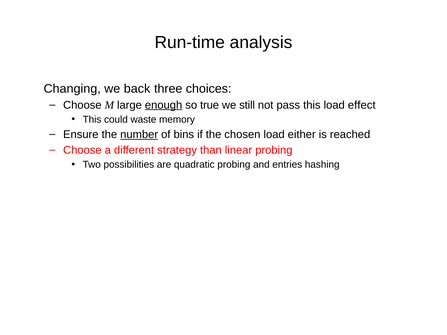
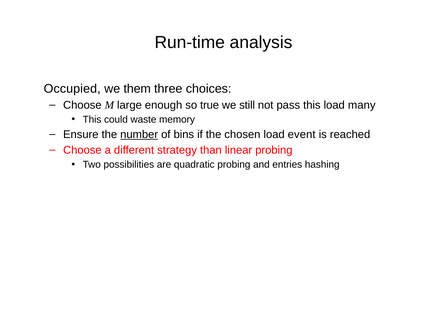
Changing: Changing -> Occupied (72, 89)
back: back -> them (137, 89)
enough underline: present -> none (164, 105)
effect: effect -> many (362, 105)
either: either -> event (302, 135)
